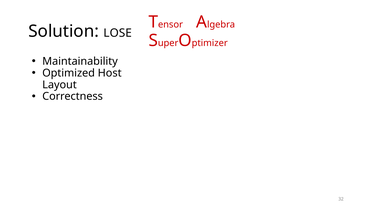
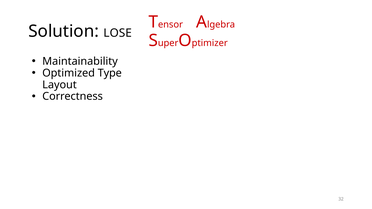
Host: Host -> Type (110, 73)
